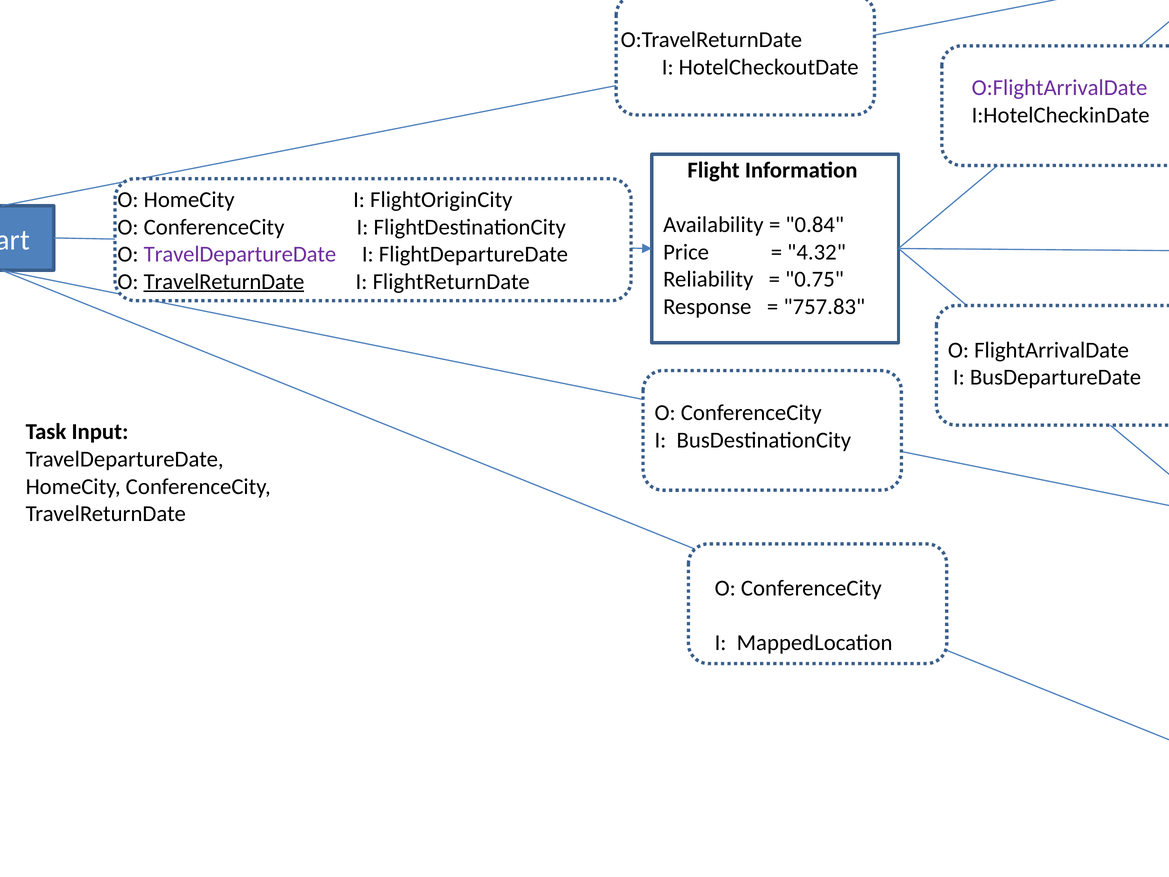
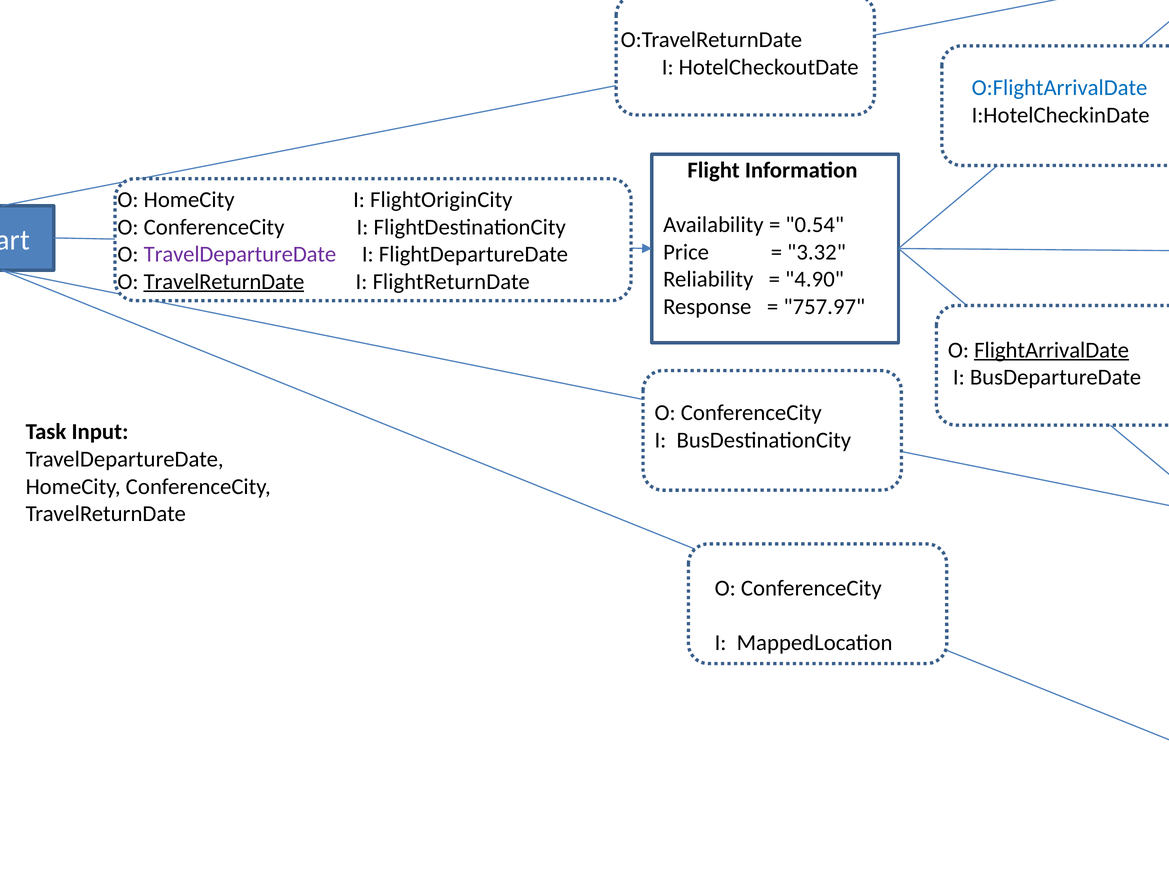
O:FlightArrivalDate colour: purple -> blue (1060, 88)
0.84: 0.84 -> 0.54 (815, 225)
4.32: 4.32 -> 3.32 (817, 252)
0.75: 0.75 -> 4.90 (815, 279)
757.83: 757.83 -> 757.97 (824, 307)
FlightArrivalDate underline: none -> present (1052, 350)
